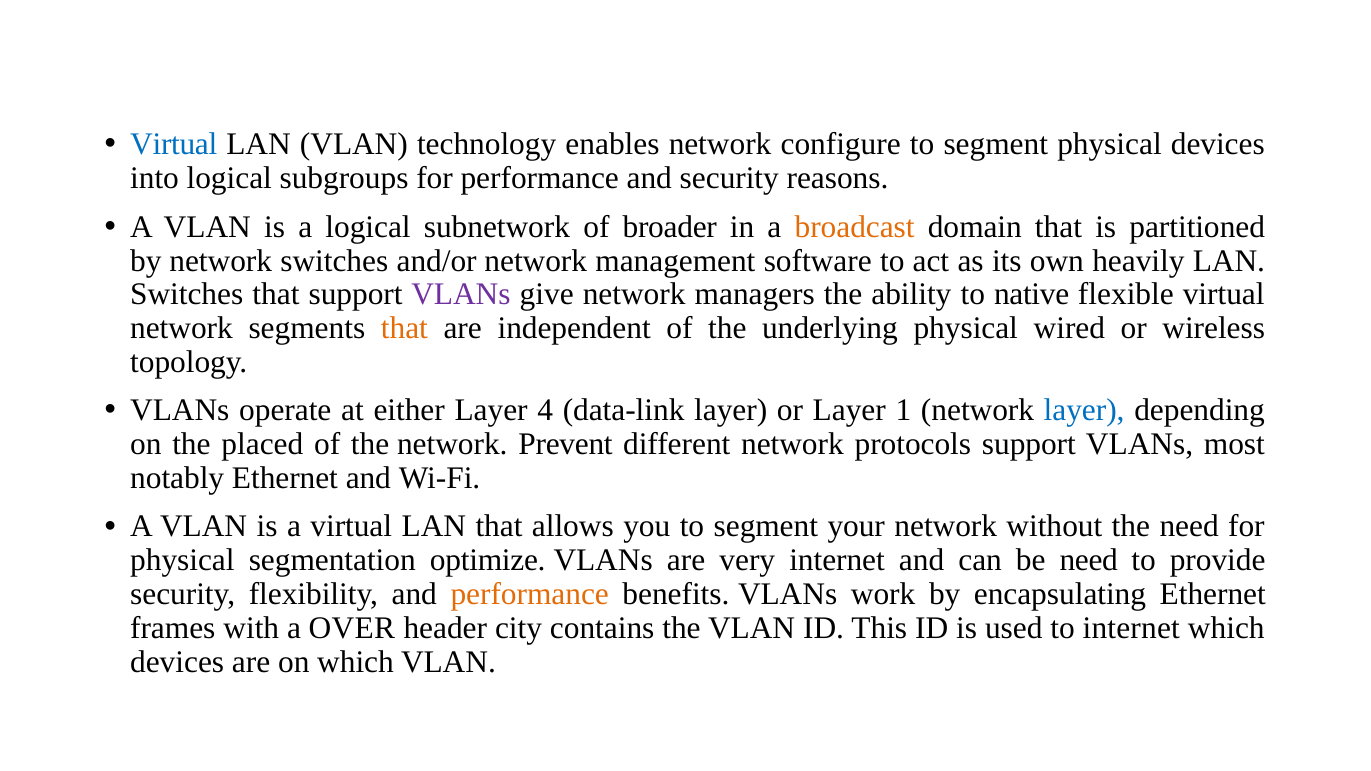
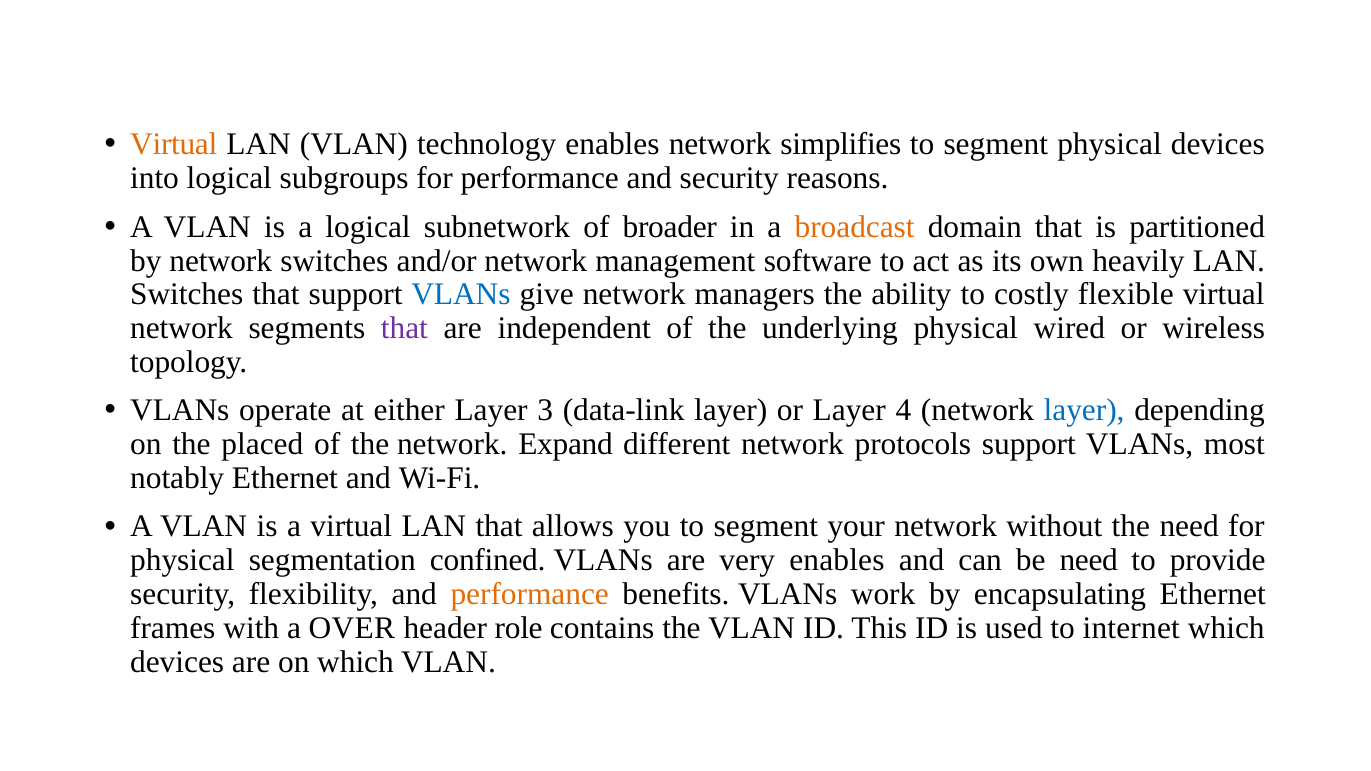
Virtual colour: blue -> orange (174, 145)
configure: configure -> simplifies (841, 145)
VLANs colour: purple -> blue (461, 295)
native: native -> costly (1031, 295)
that colour: orange -> purple (404, 329)
4: 4 -> 3 (545, 411)
1: 1 -> 4 (903, 411)
Prevent: Prevent -> Expand (566, 445)
optimize: optimize -> confined (488, 561)
very internet: internet -> enables (837, 561)
city: city -> role (519, 629)
